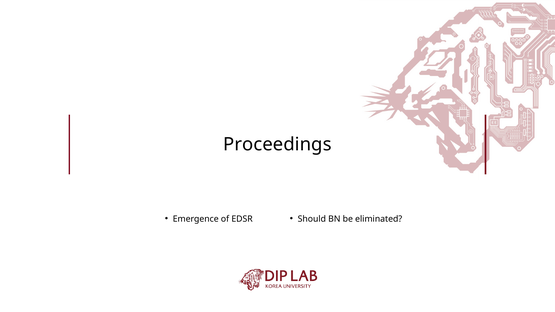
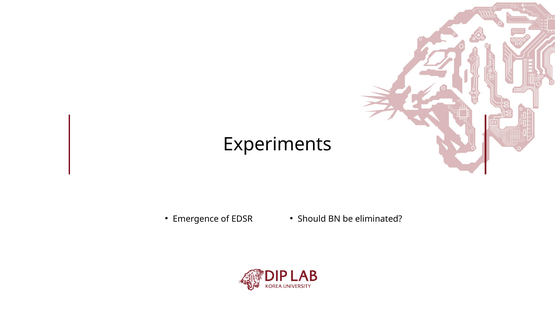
Proceedings: Proceedings -> Experiments (277, 144)
